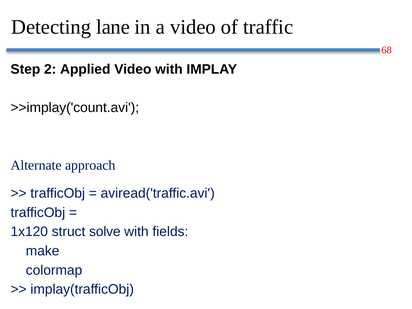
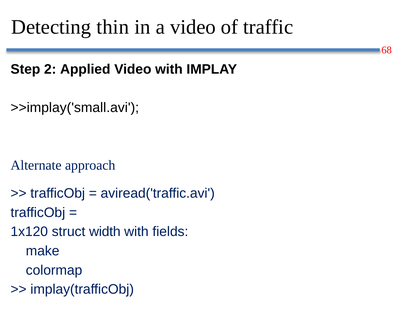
lane: lane -> thin (113, 27)
>>implay('count.avi: >>implay('count.avi -> >>implay('small.avi (75, 108)
solve: solve -> width (105, 232)
